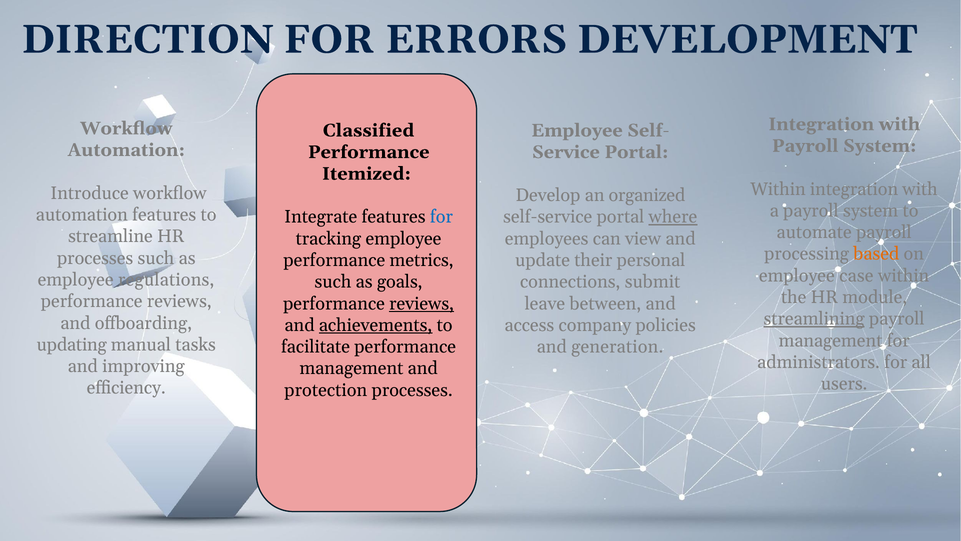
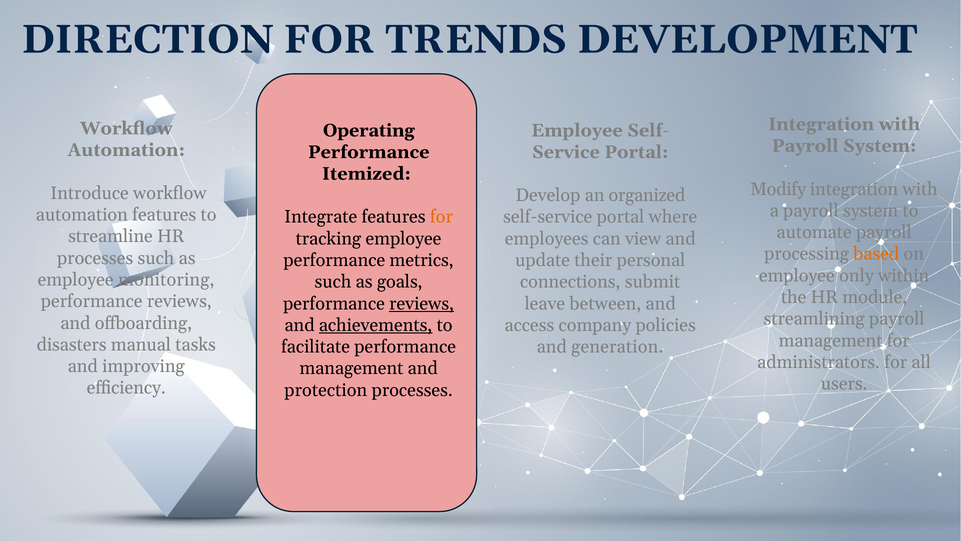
ERRORS: ERRORS -> TRENDS (476, 39)
Classified: Classified -> Operating (369, 130)
Within: Within -> Modify (778, 189)
for colour: blue -> orange (441, 217)
where underline: present -> none (673, 217)
case: case -> only (856, 275)
regulations: regulations -> monitoring (166, 280)
streamlining underline: present -> none (814, 319)
updating: updating -> disasters (72, 344)
